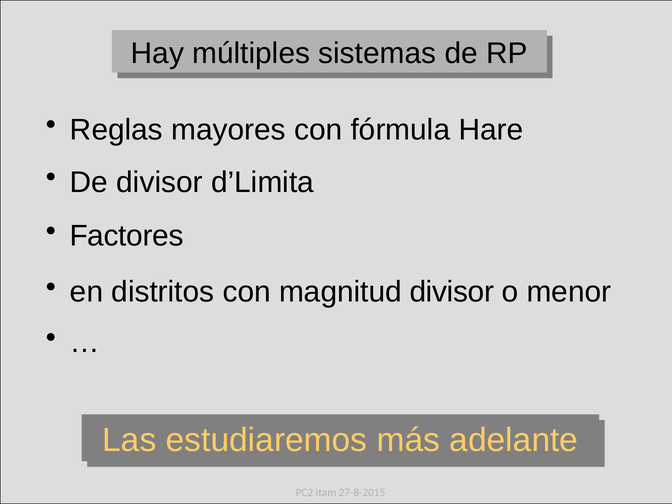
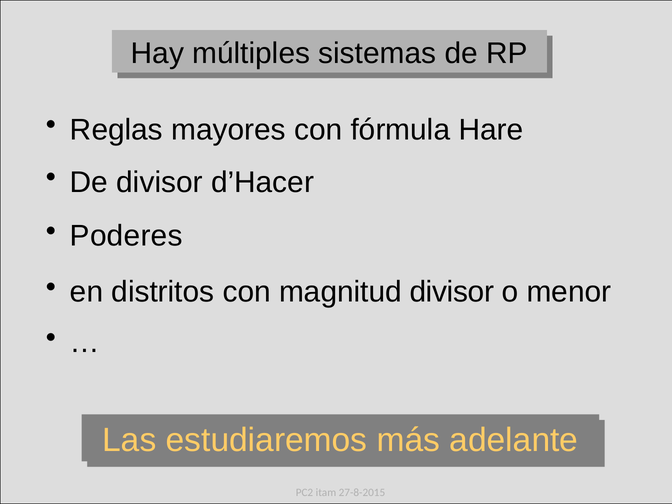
d’Limita: d’Limita -> d’Hacer (263, 182)
Factores: Factores -> Poderes (126, 236)
